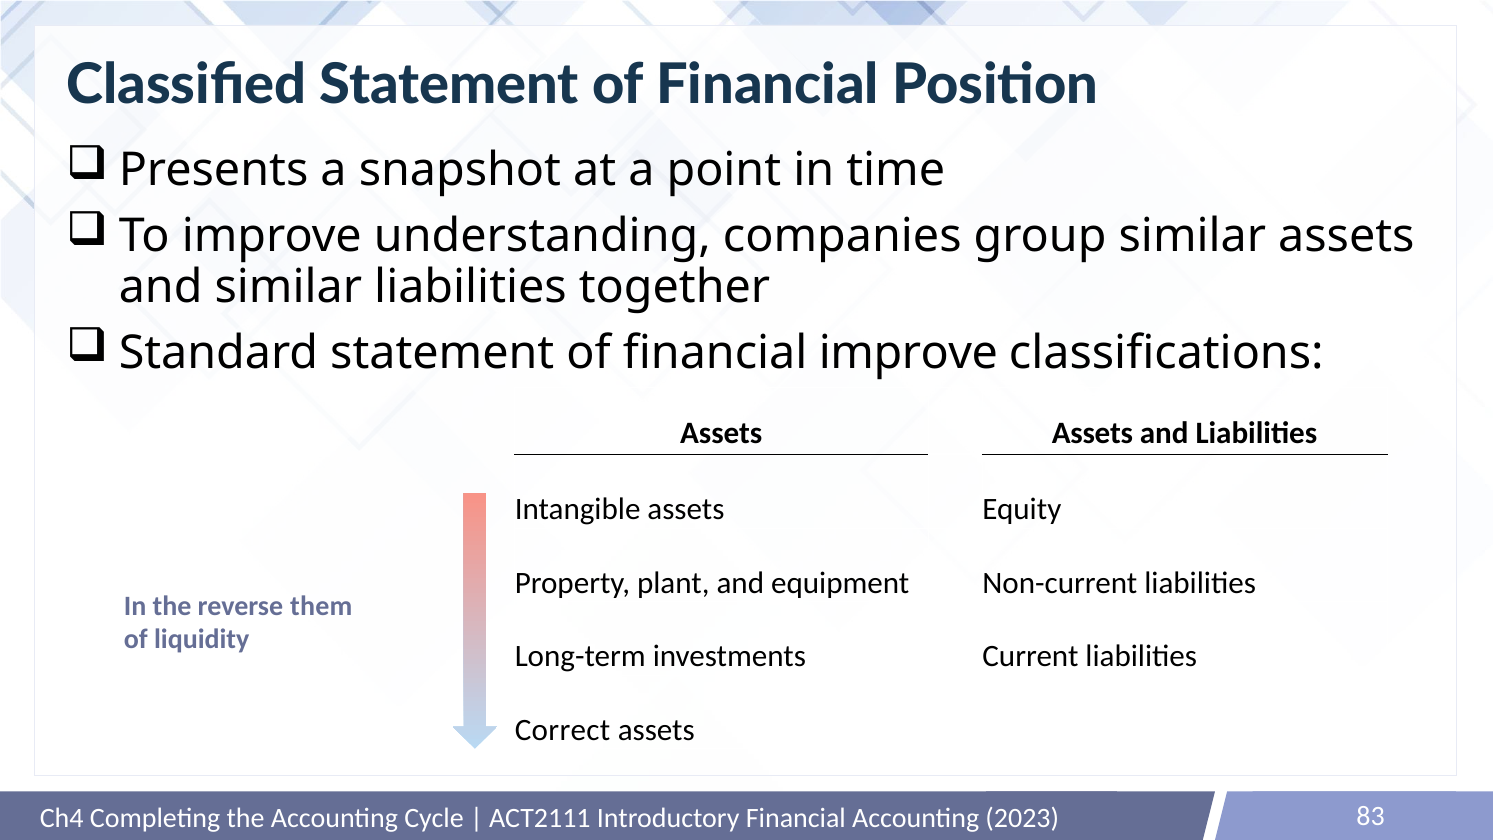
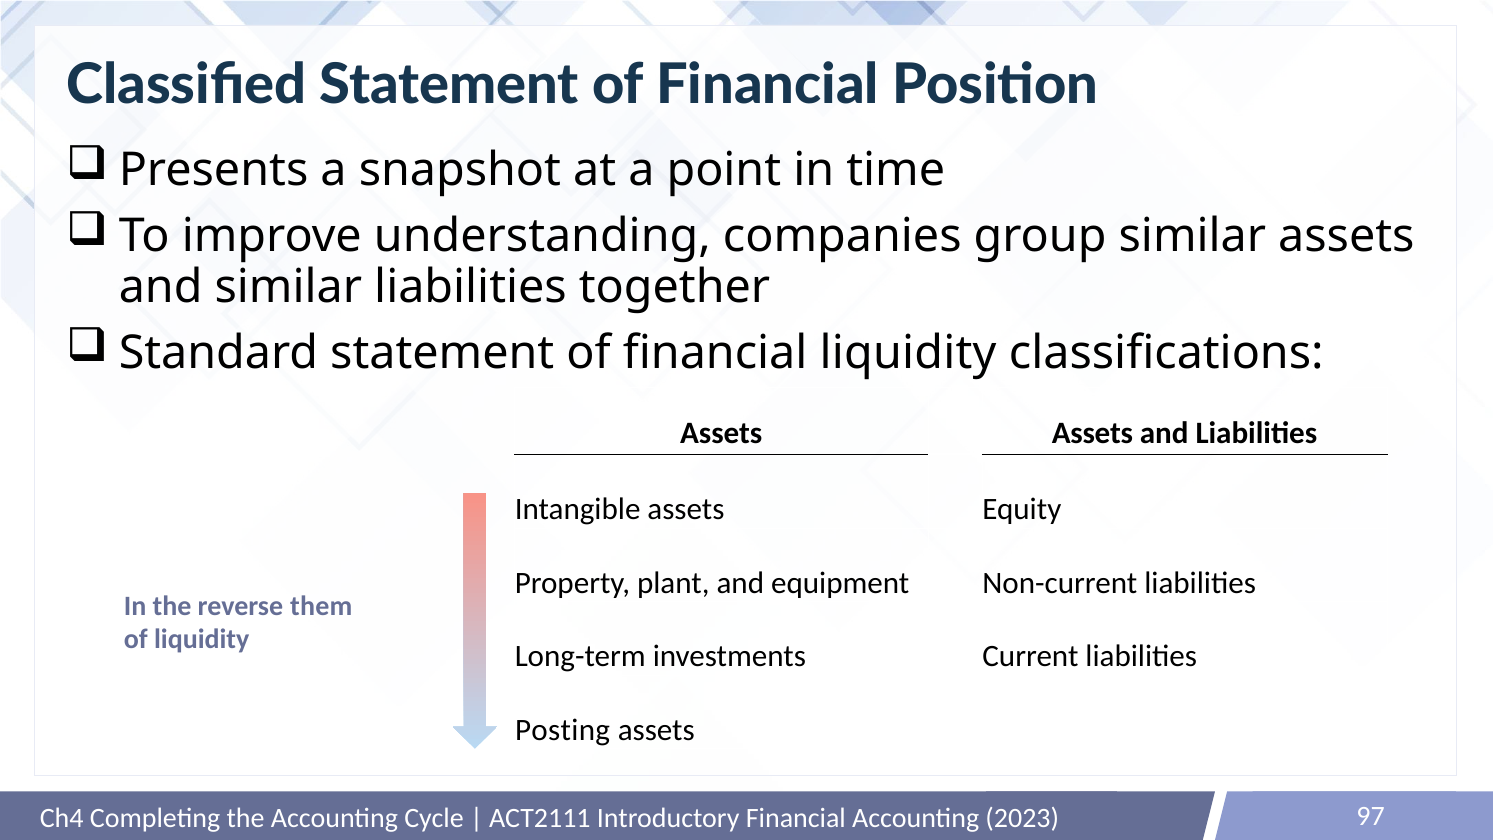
financial improve: improve -> liquidity (908, 353)
Correct: Correct -> Posting (563, 730)
83: 83 -> 97 (1371, 817)
